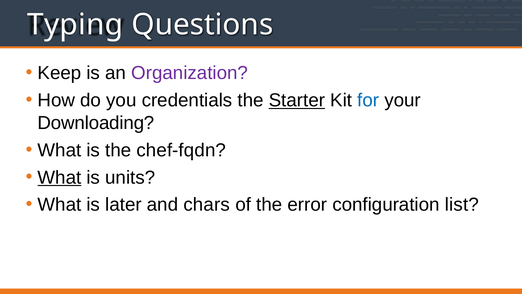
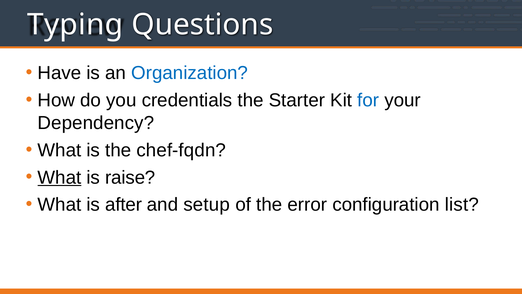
Keep: Keep -> Have (59, 73)
Organization colour: purple -> blue (190, 73)
Starter underline: present -> none (297, 100)
Downloading: Downloading -> Dependency (96, 123)
units: units -> raise (130, 177)
later: later -> after (124, 205)
chars: chars -> setup (207, 205)
